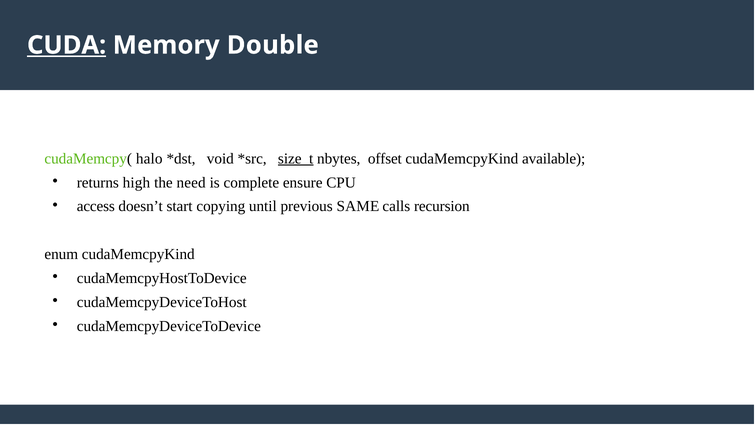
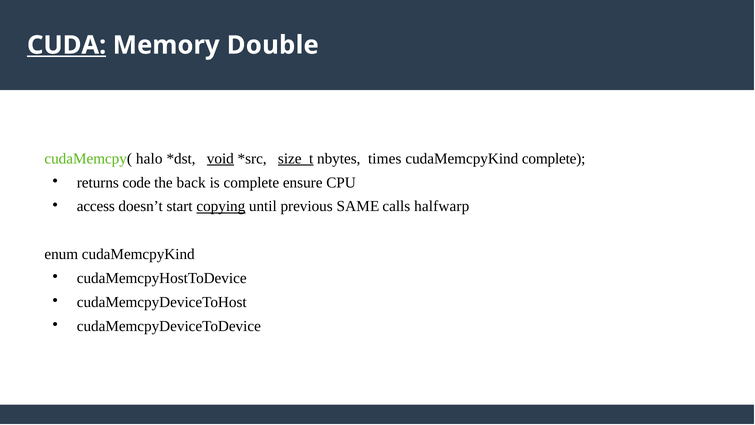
void underline: none -> present (220, 158)
offset: offset -> times (385, 158)
cudaMemcpyKind available: available -> complete (554, 158)
high: high -> code (137, 182)
need: need -> back (191, 182)
copying underline: none -> present (221, 206)
recursion: recursion -> halfwarp (442, 206)
